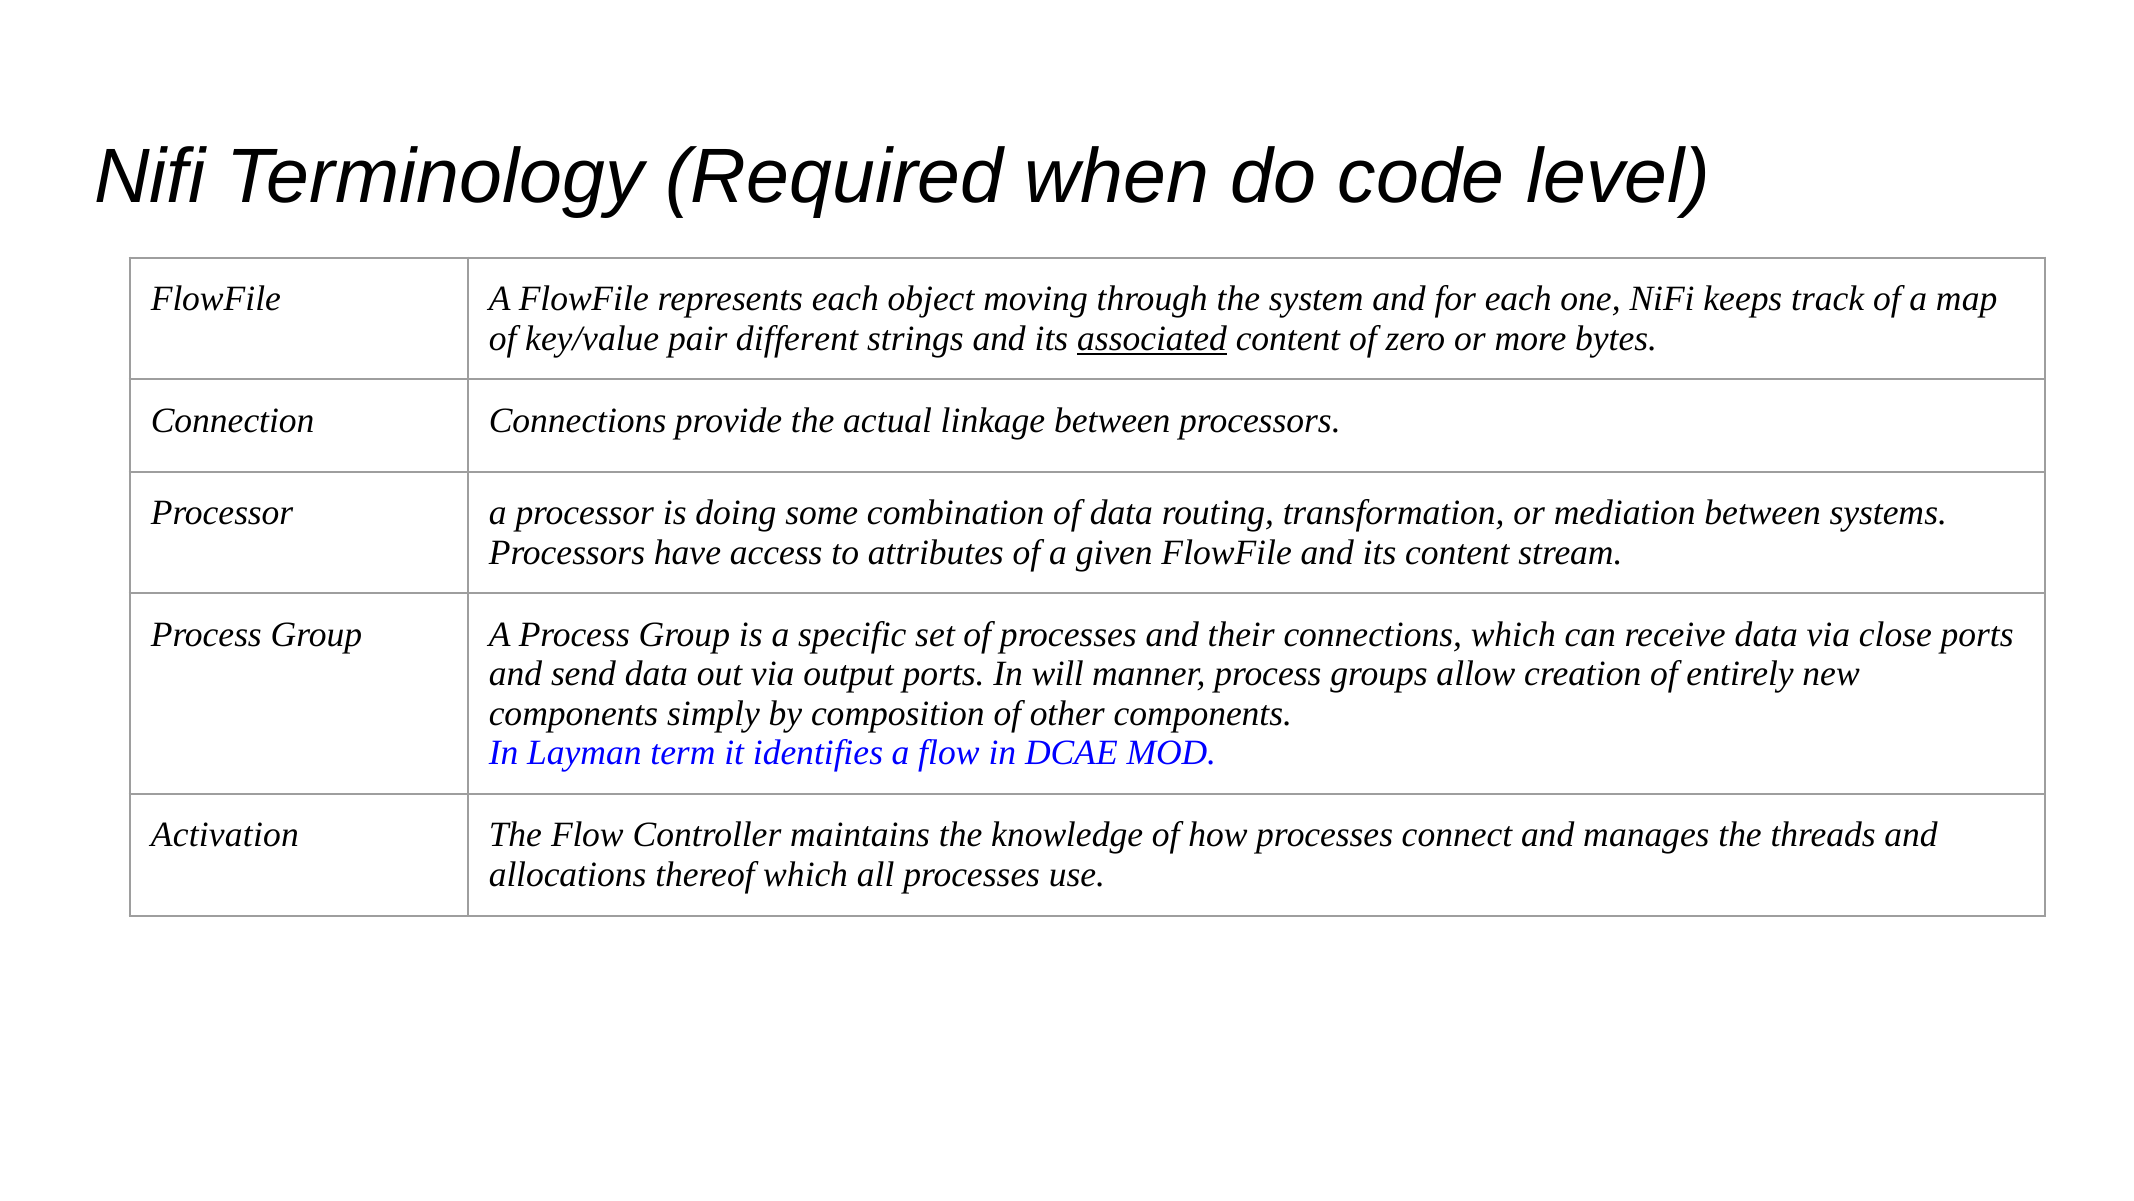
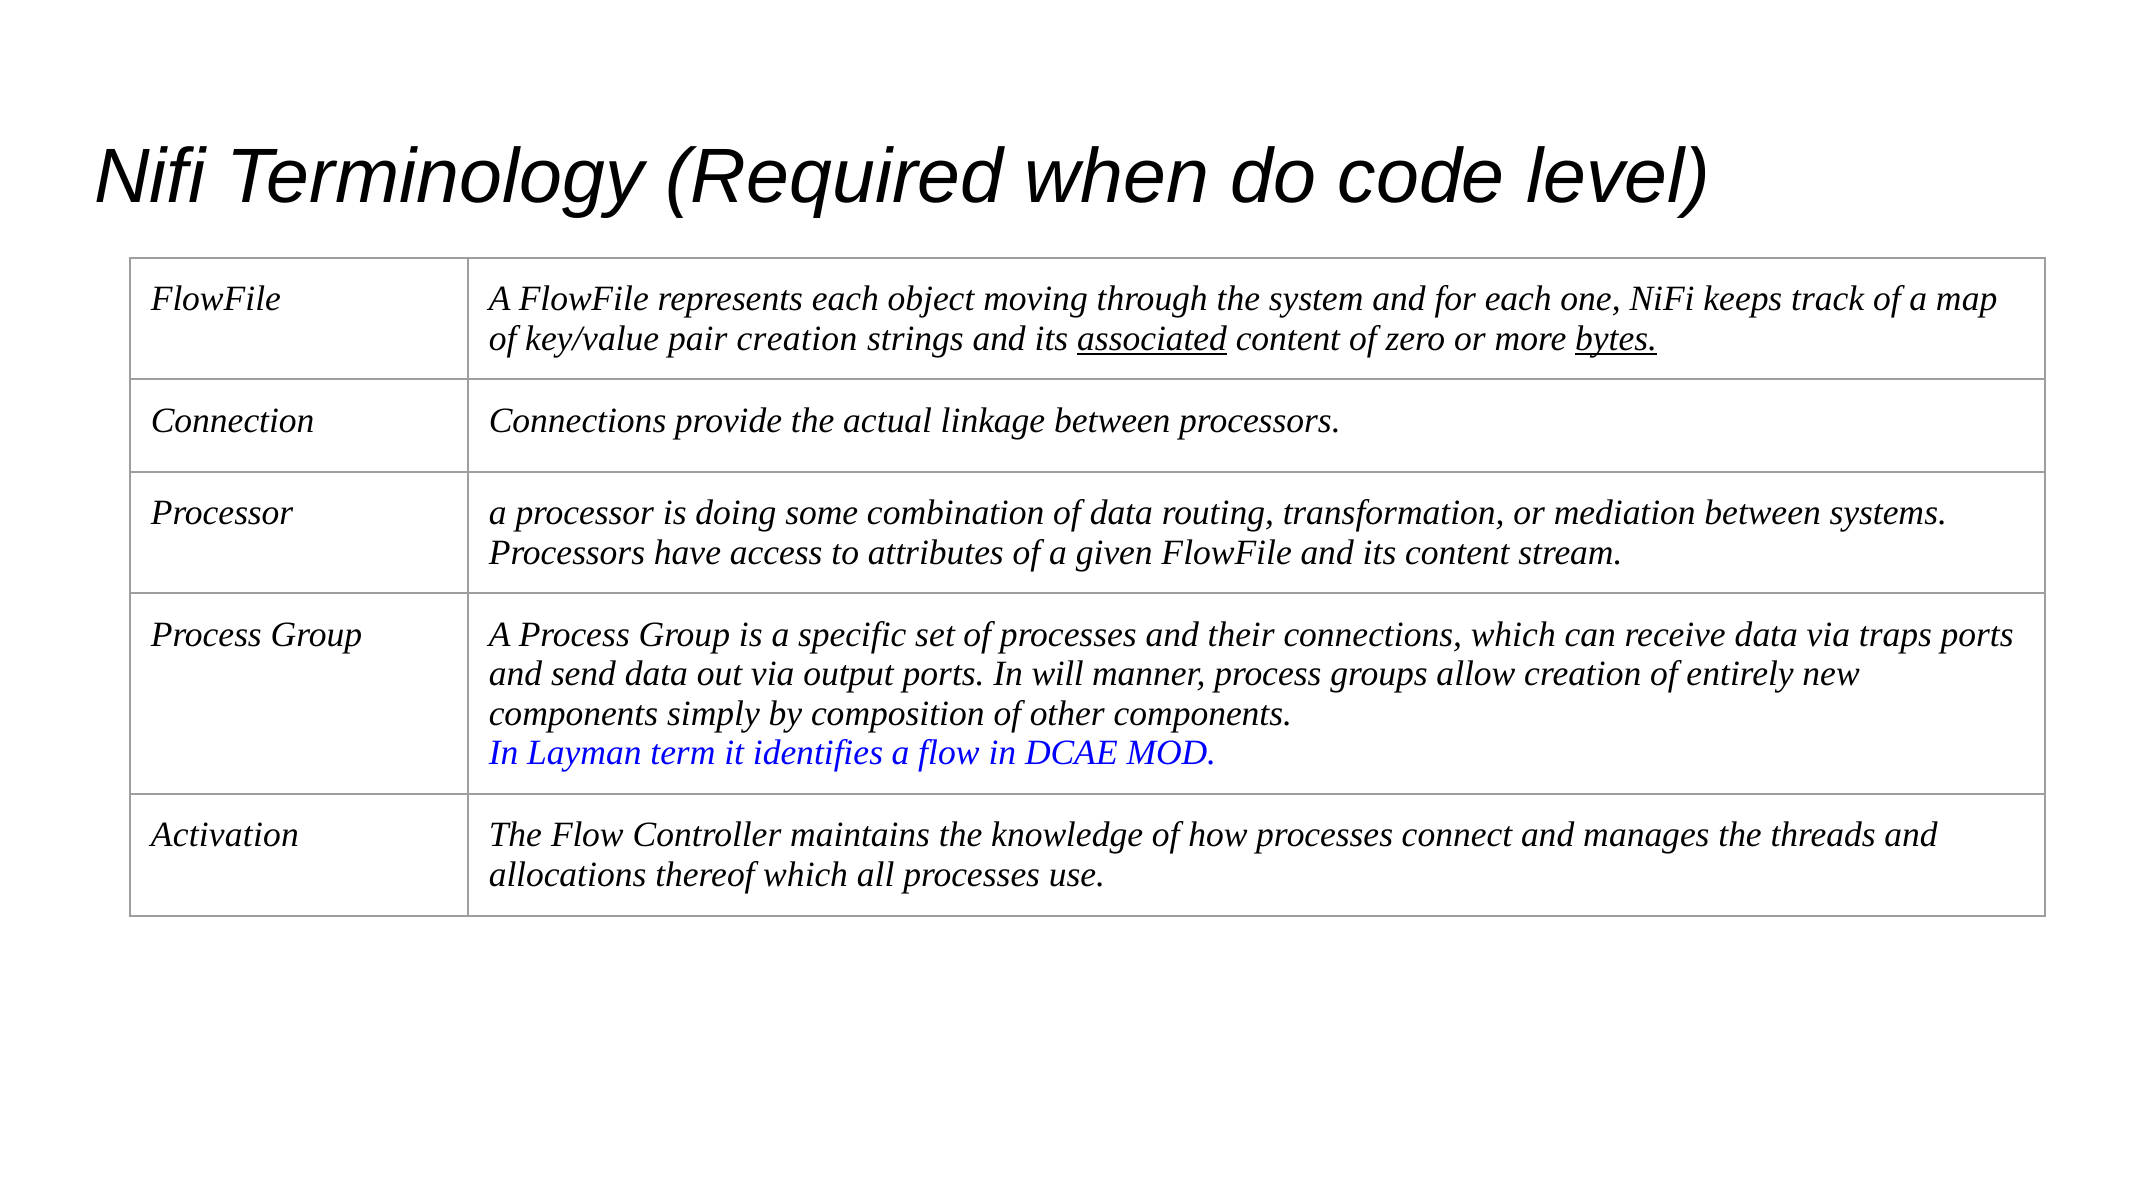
pair different: different -> creation (797, 338)
bytes underline: none -> present (1616, 338)
close: close -> traps (1895, 634)
